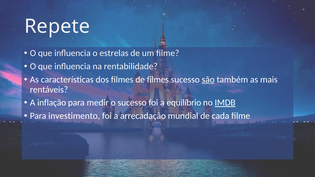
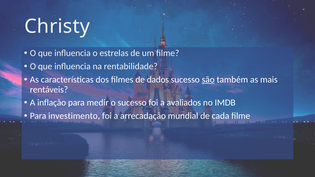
Repete: Repete -> Christy (57, 26)
de filmes: filmes -> dados (158, 80)
equilíbrio: equilíbrio -> avaliados (184, 103)
IMDB underline: present -> none (225, 103)
